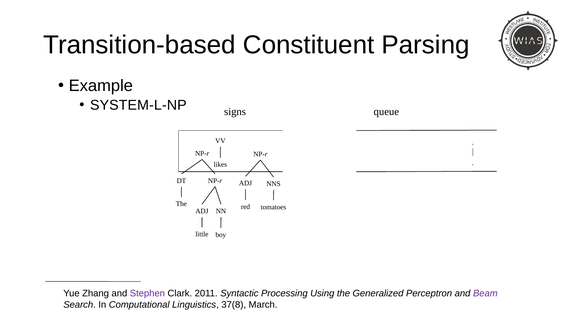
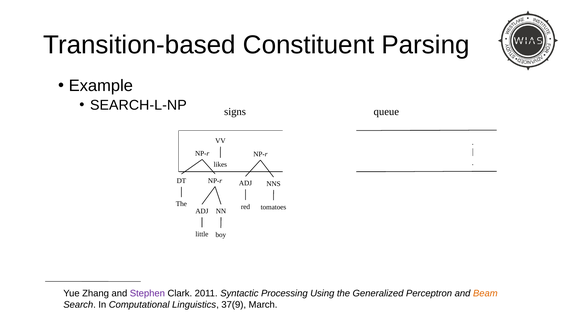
SYSTEM-L-NP: SYSTEM-L-NP -> SEARCH-L-NP (138, 105)
Beam colour: purple -> orange (485, 293)
37(8: 37(8 -> 37(9 (234, 305)
